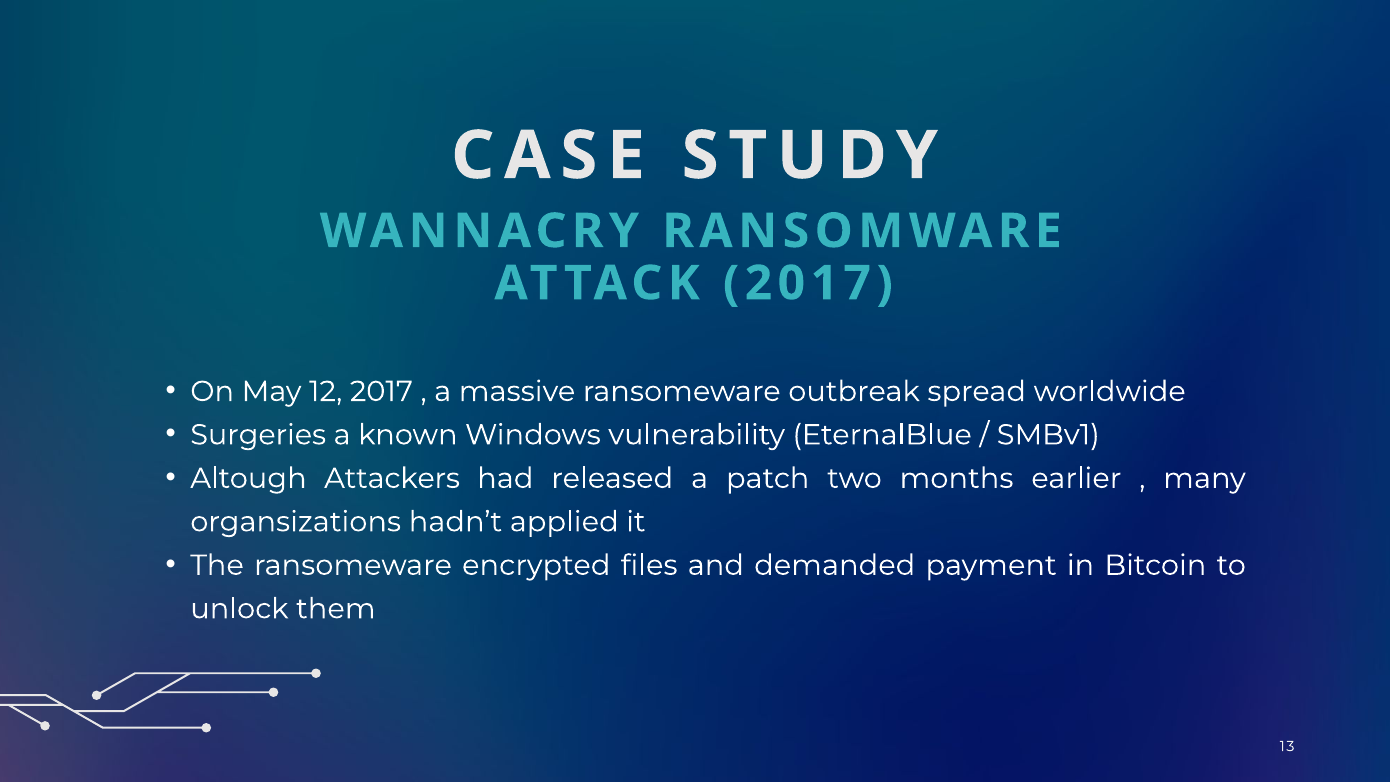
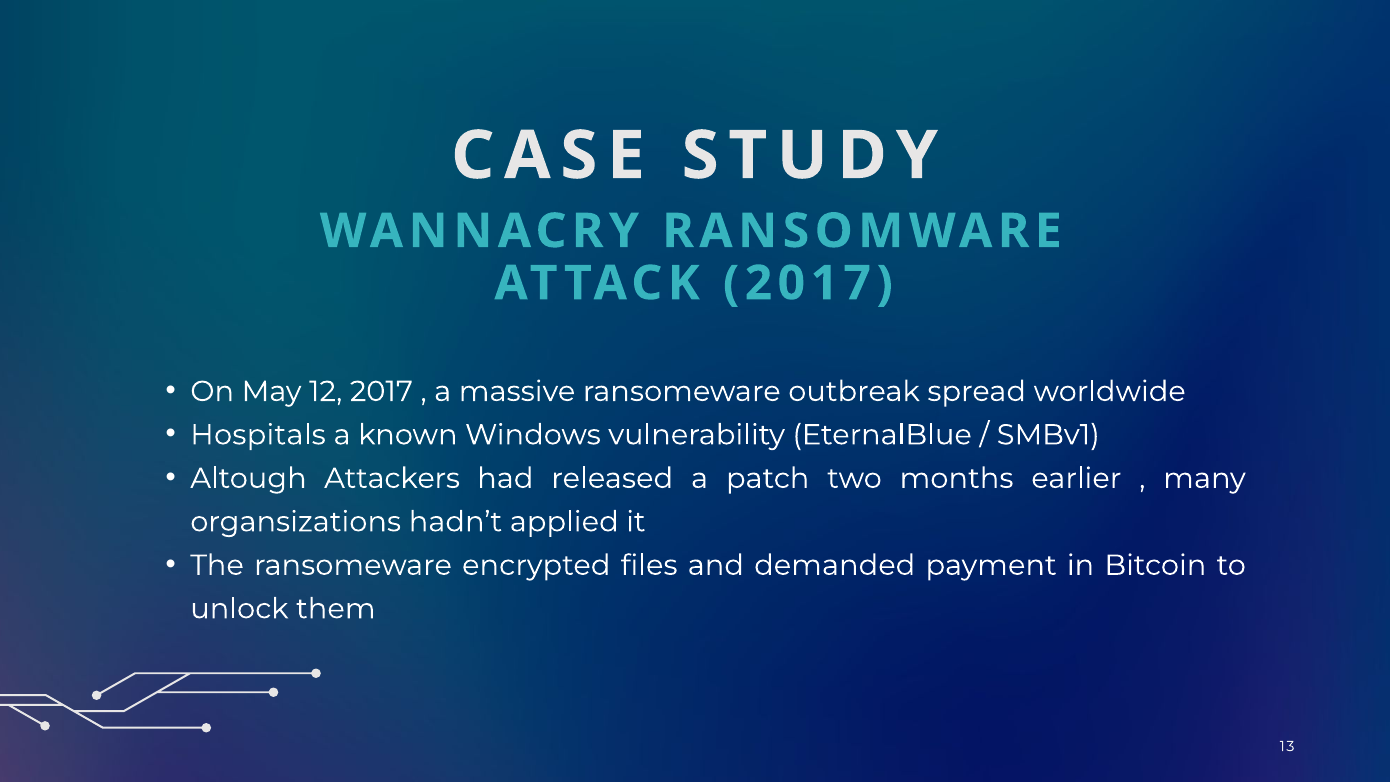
Surgeries: Surgeries -> Hospitals (258, 435)
